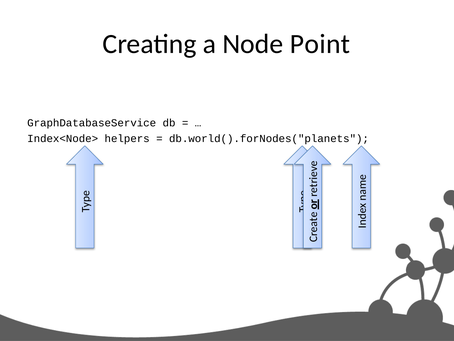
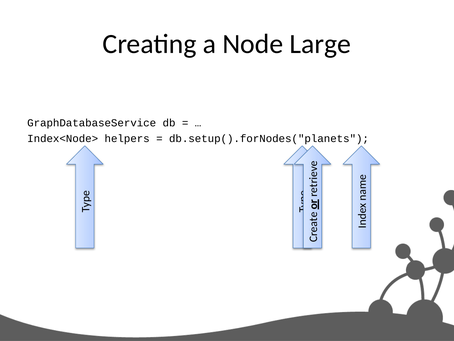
Point: Point -> Large (320, 44)
db.world().forNodes("planets: db.world().forNodes("planets -> db.setup().forNodes("planets (269, 138)
